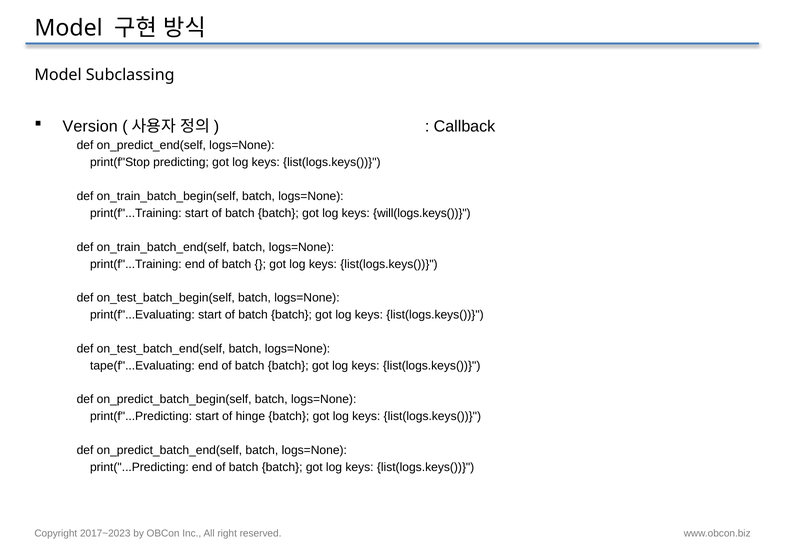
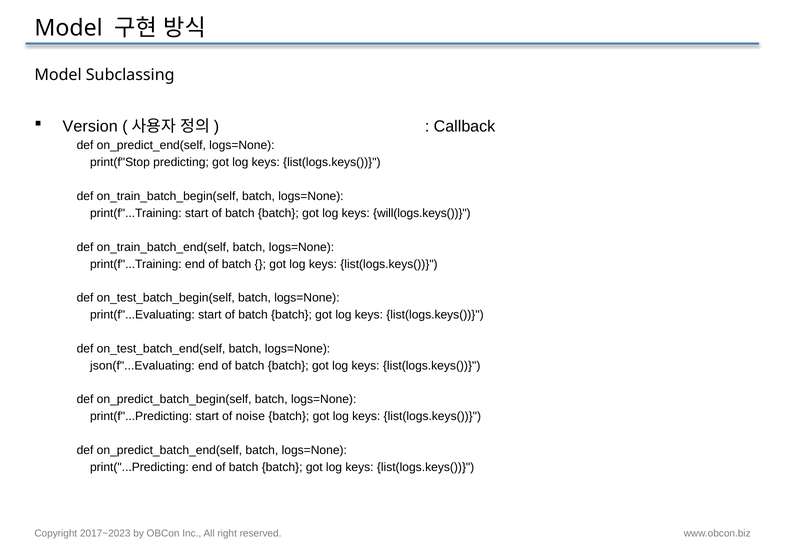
tape(f"...Evaluating: tape(f"...Evaluating -> json(f"...Evaluating (142, 365)
hinge: hinge -> noise (250, 416)
